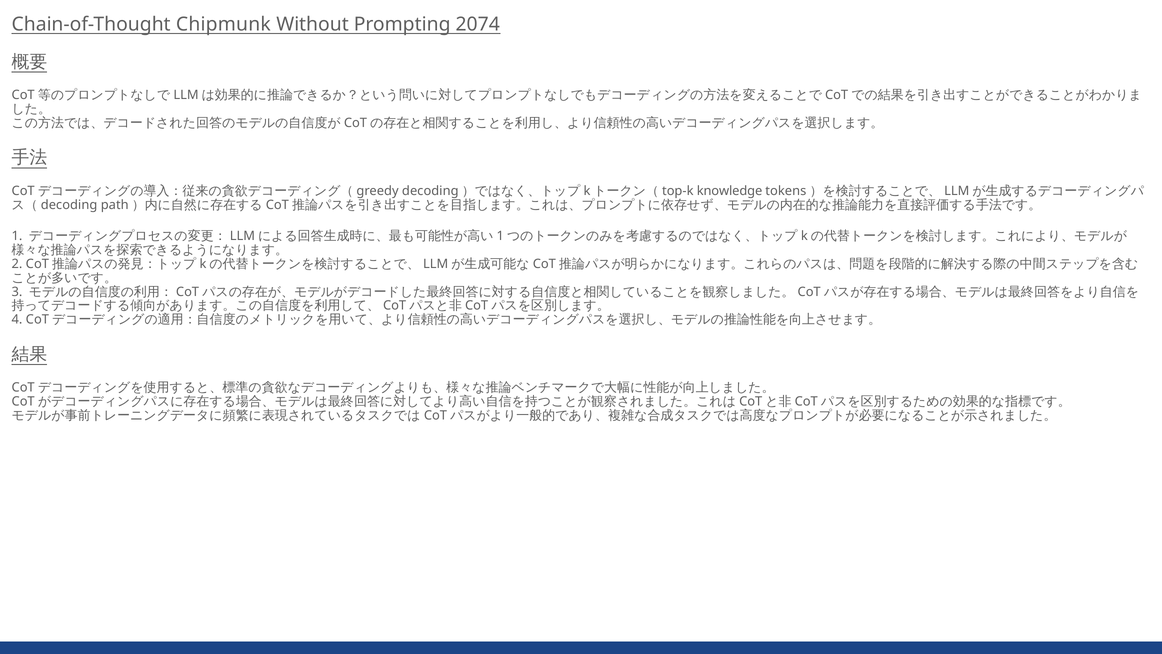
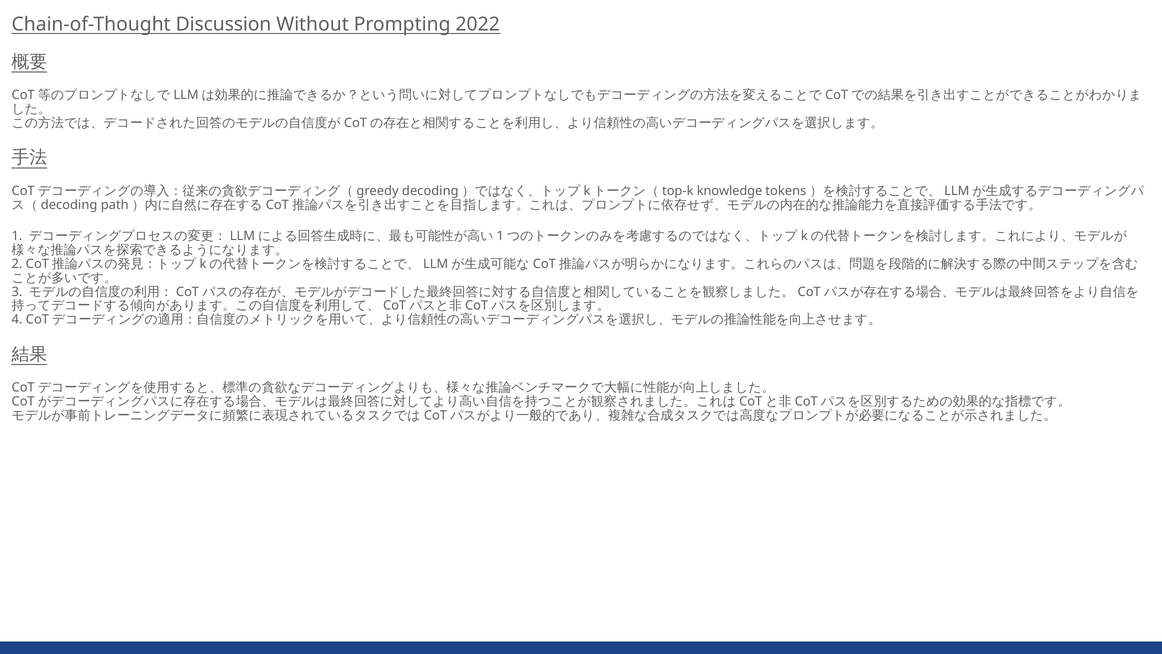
Chipmunk: Chipmunk -> Discussion (224, 25)
2074: 2074 -> 2022 (478, 25)
